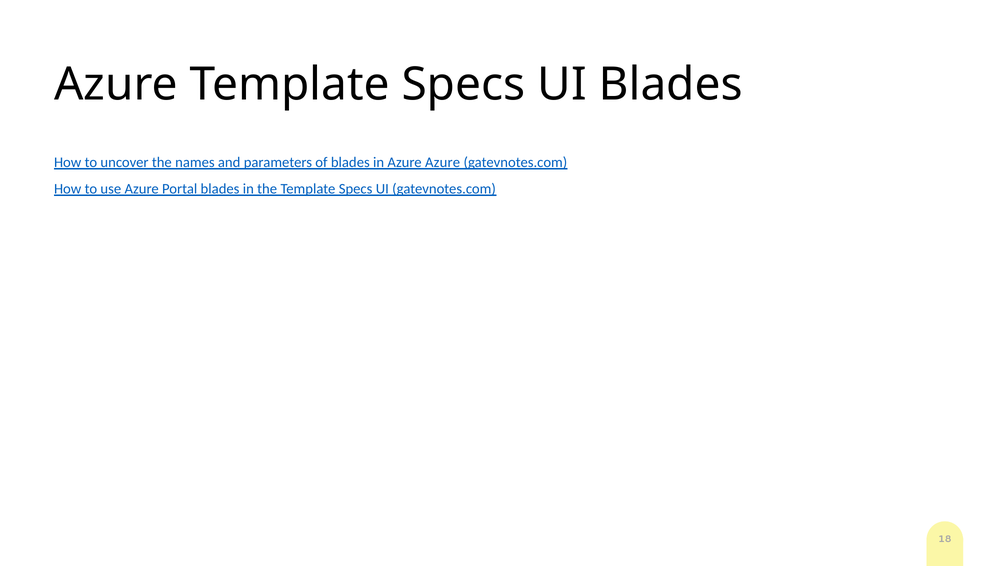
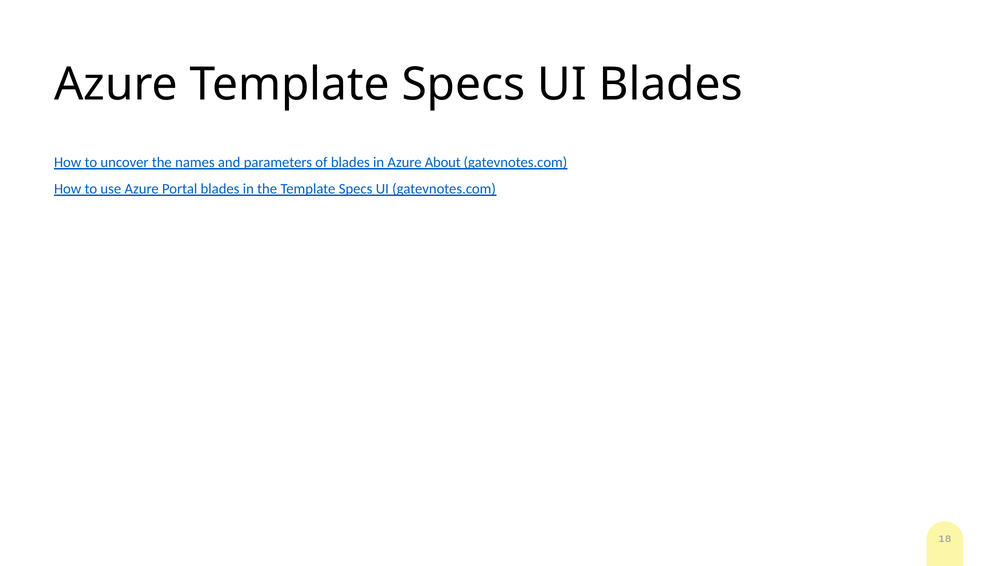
Azure Azure: Azure -> About (443, 162)
